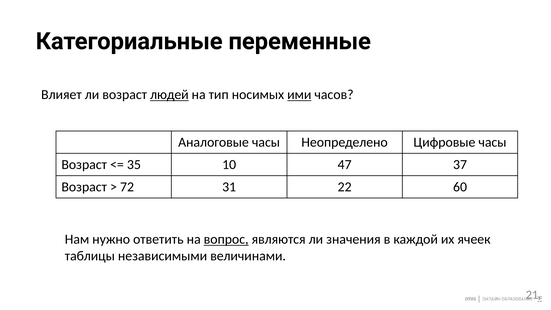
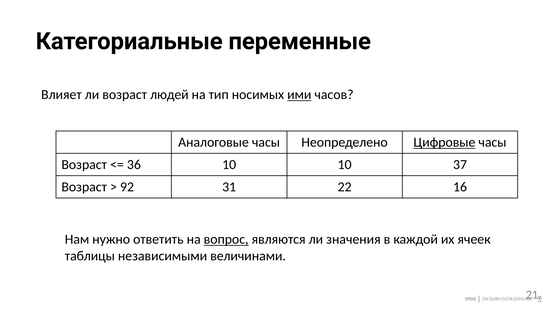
людей underline: present -> none (169, 95)
Цифровые underline: none -> present (444, 142)
35: 35 -> 36 (134, 165)
10 47: 47 -> 10 (345, 165)
72: 72 -> 92 (127, 187)
60: 60 -> 16 (460, 187)
